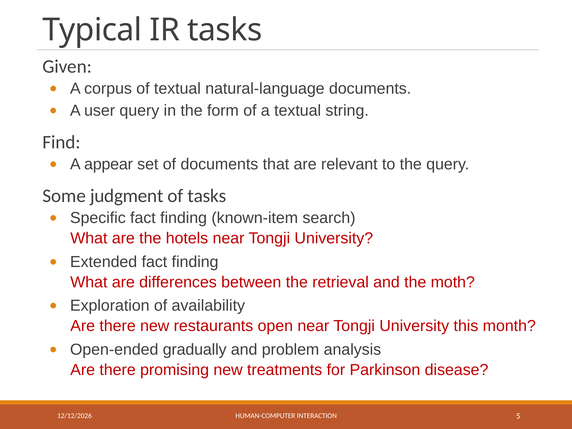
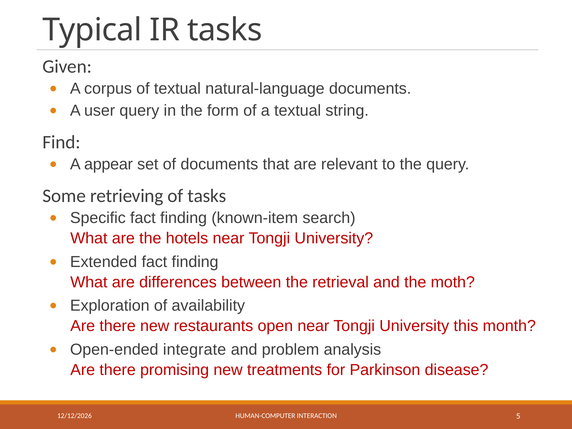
judgment: judgment -> retrieving (127, 196)
gradually: gradually -> integrate (195, 350)
